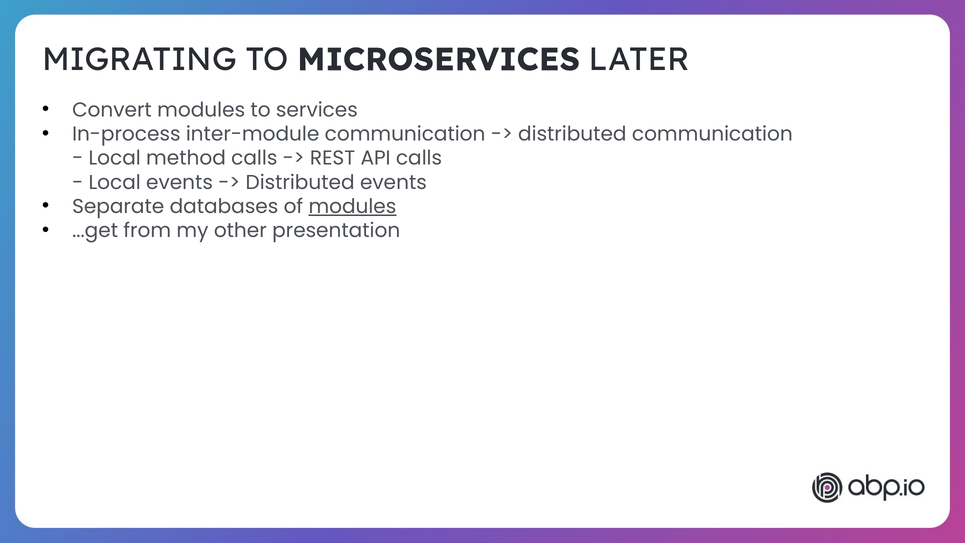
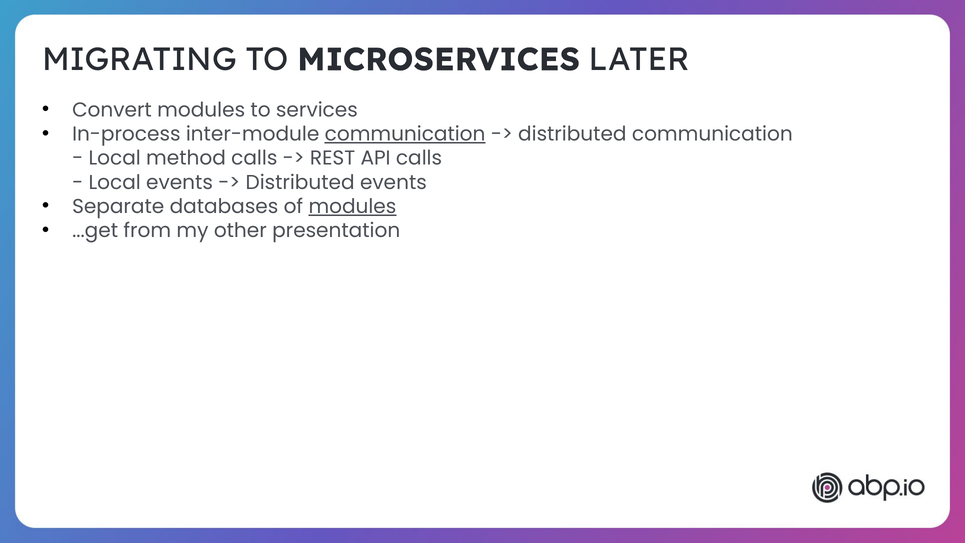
communication underline: none -> present (405, 134)
